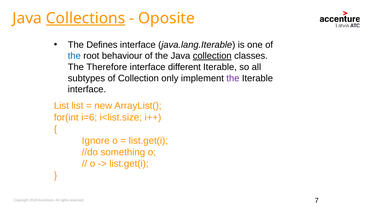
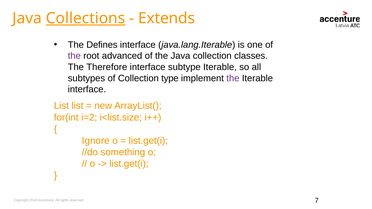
Oposite: Oposite -> Extends (167, 18)
the colour: blue -> purple (74, 56)
behaviour: behaviour -> advanced (122, 56)
collection underline: present -> none (212, 56)
different: different -> subtype (184, 67)
only: only -> type (170, 78)
i=6: i=6 -> i=2 (89, 118)
